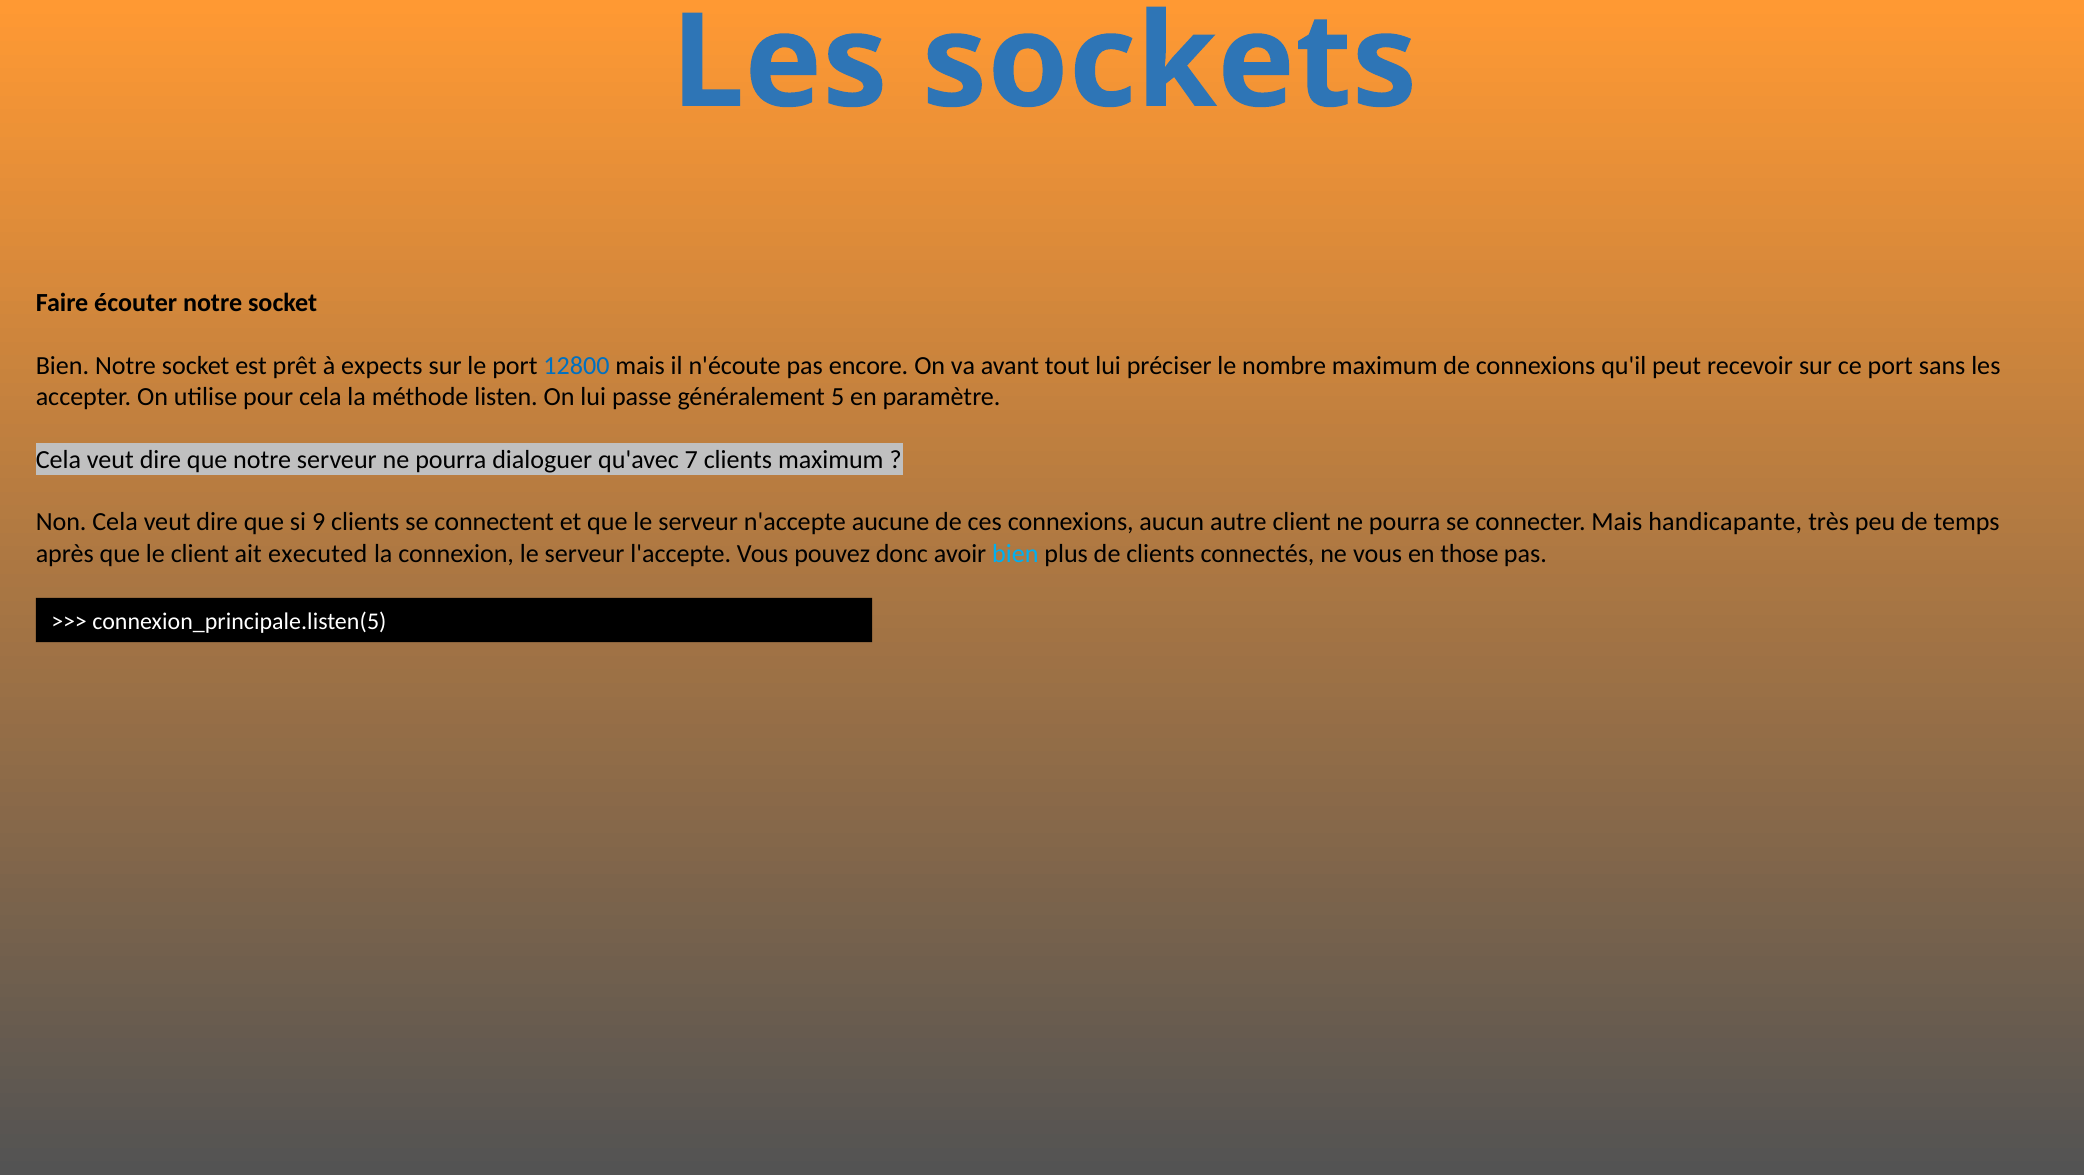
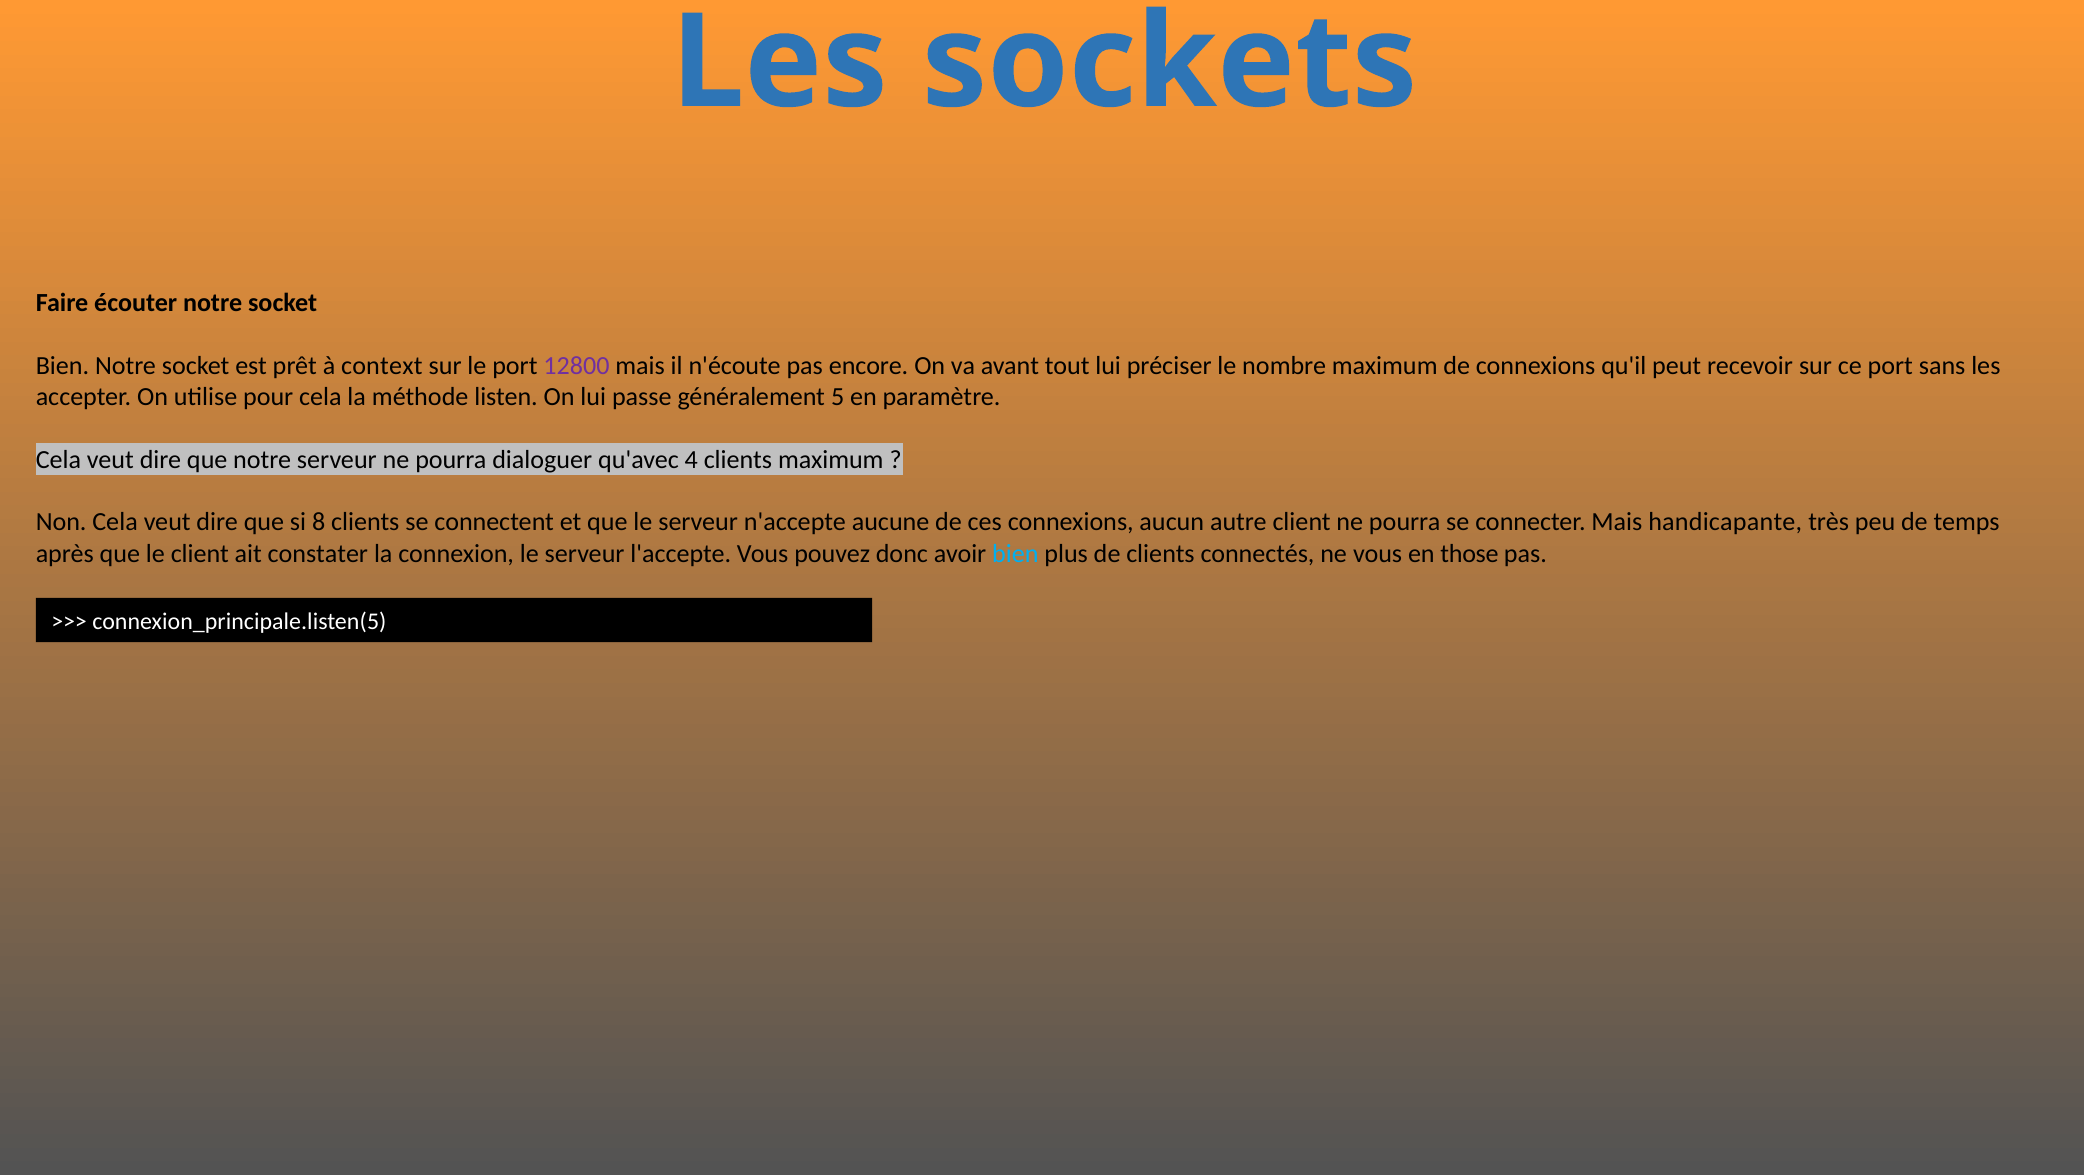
expects: expects -> context (382, 365)
12800 colour: blue -> purple (576, 365)
7: 7 -> 4 (691, 459)
9: 9 -> 8 (319, 522)
executed: executed -> constater (318, 554)
